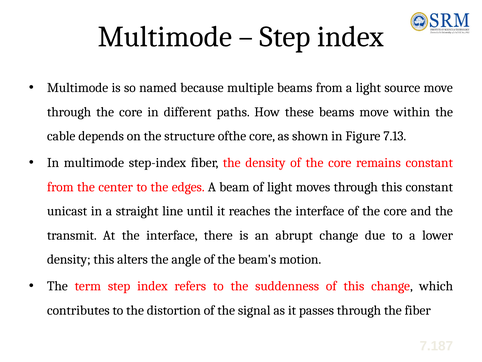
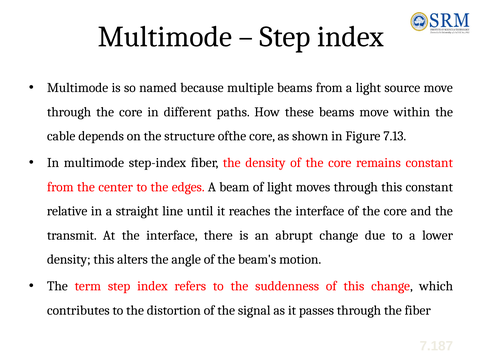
unicast: unicast -> relative (67, 211)
